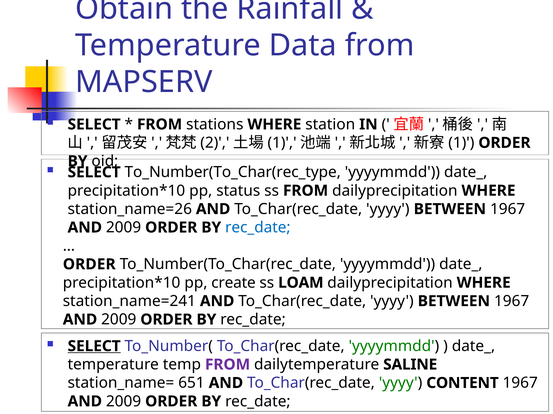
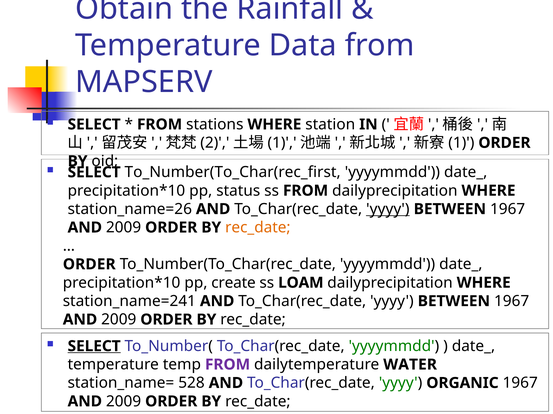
To_Number(To_Char(rec_type: To_Number(To_Char(rec_type -> To_Number(To_Char(rec_first (233, 173)
yyyy underline: none -> present (388, 209)
rec_date colour: blue -> orange (258, 228)
SALINE: SALINE -> WATER (410, 365)
651: 651 -> 528 (191, 384)
CONTENT: CONTENT -> ORGANIC (462, 384)
